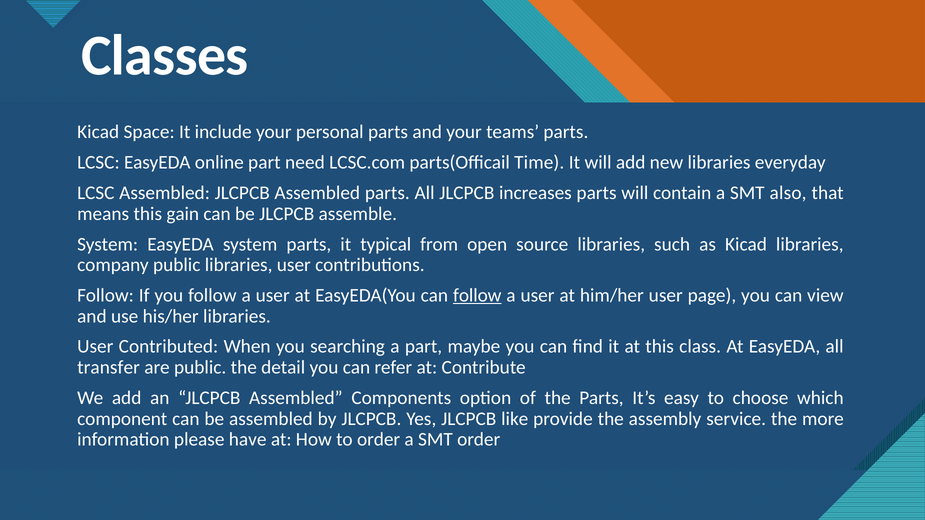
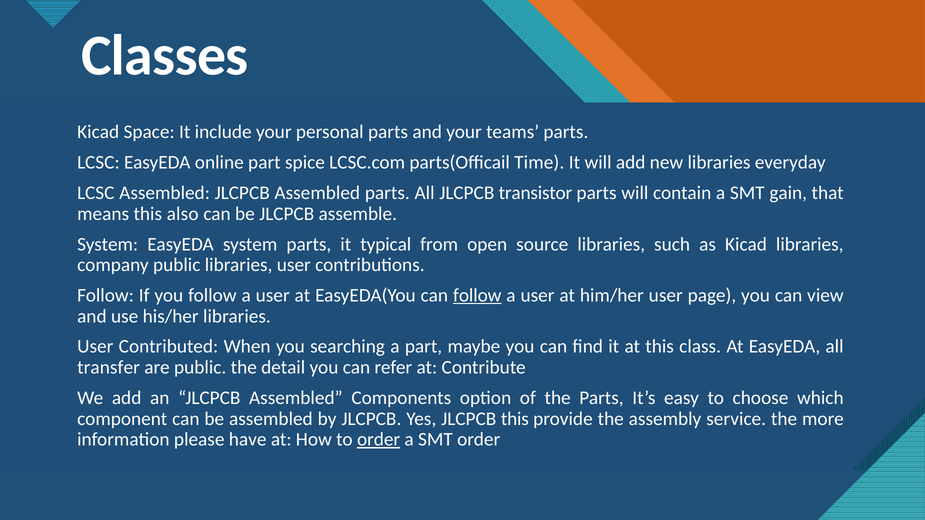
need: need -> spice (305, 163)
increases: increases -> transistor (535, 193)
also: also -> gain (788, 193)
gain: gain -> also (183, 214)
JLCPCB like: like -> this (515, 419)
order underline: none -> present (379, 440)
